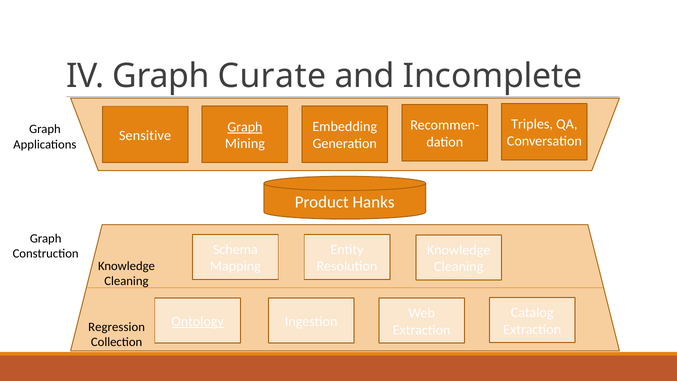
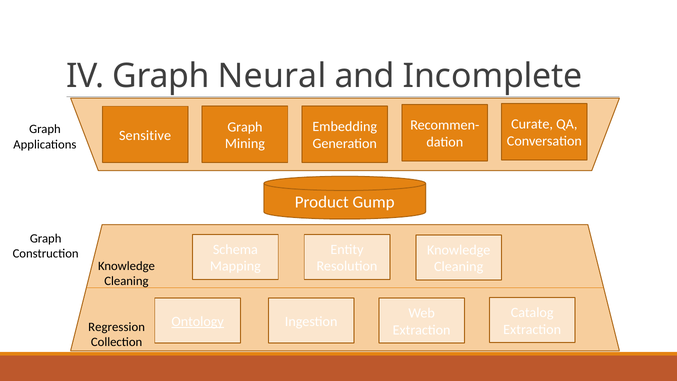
Curate: Curate -> Neural (272, 76)
Triples: Triples -> Curate (532, 124)
Graph underline: present -> none (245, 127)
Hanks: Hanks -> Gump (374, 202)
